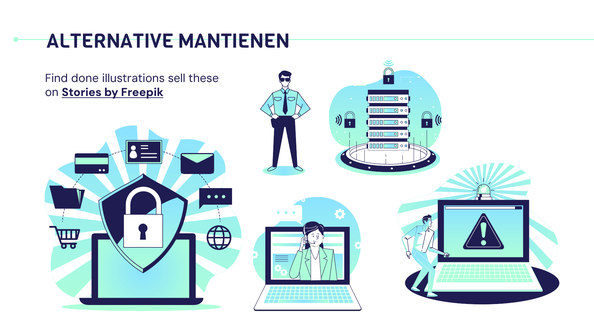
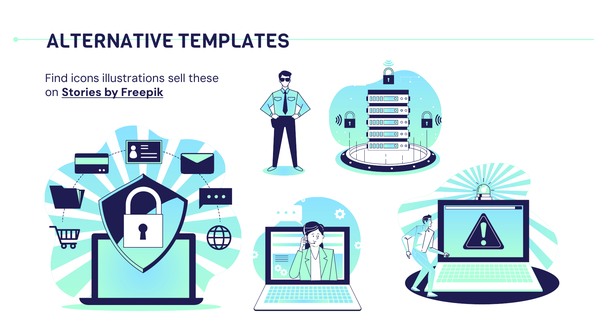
MANTIENEN: MANTIENEN -> TEMPLATES (234, 41)
done: done -> icons (85, 78)
